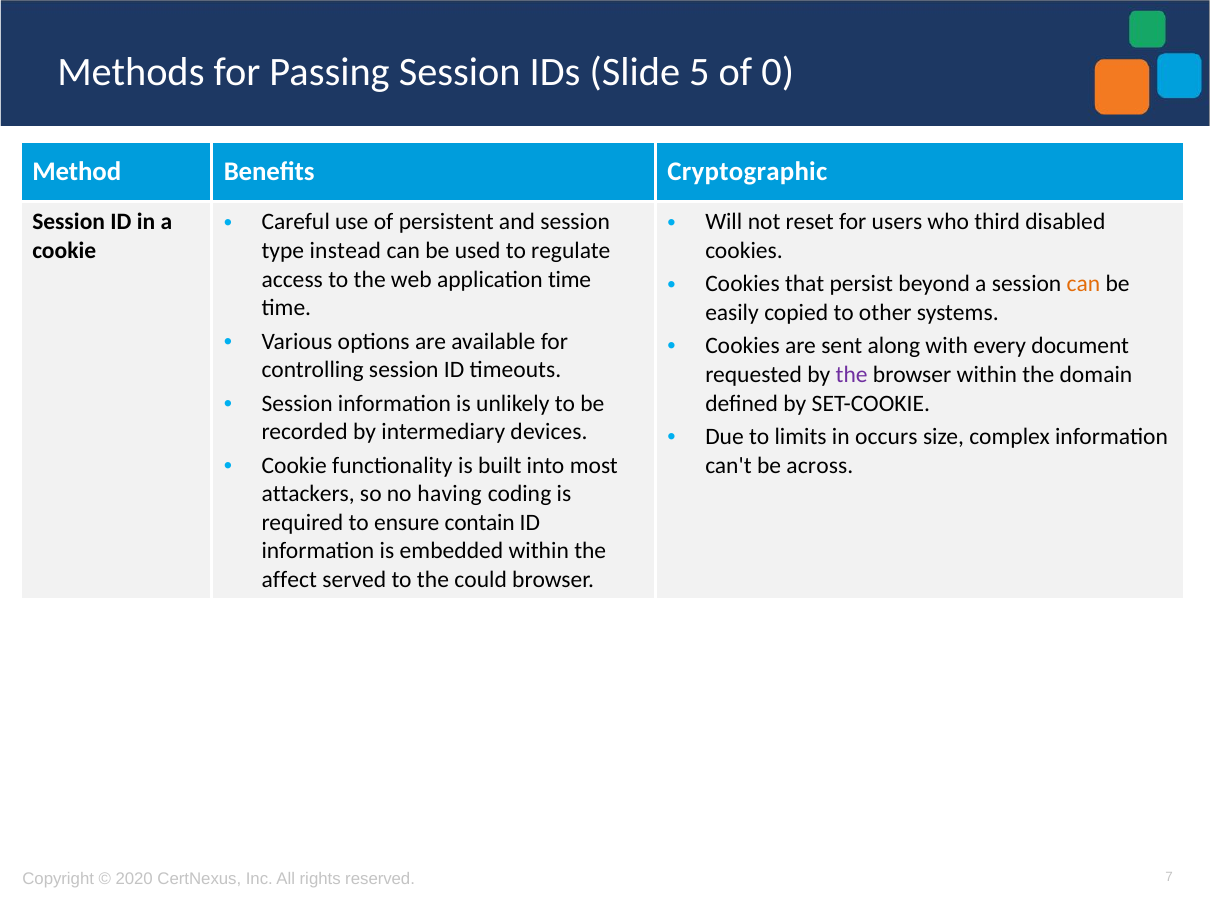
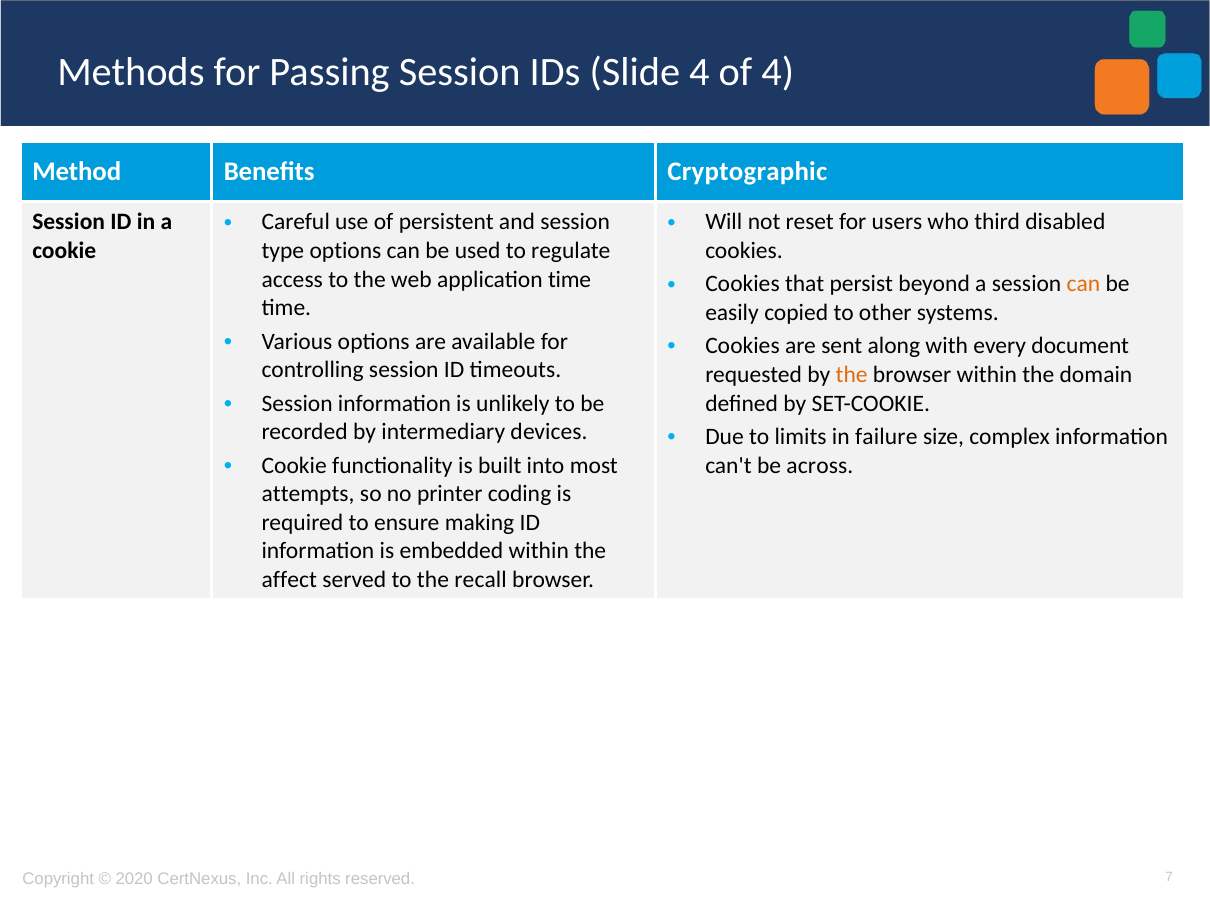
Slide 5: 5 -> 4 (699, 72)
of 0: 0 -> 4 (778, 72)
type instead: instead -> options (345, 251)
the colour: purple -> orange (852, 375)
occurs: occurs -> failure (886, 437)
attackers: attackers -> attempts (308, 494)
having: having -> printer (450, 494)
contain: contain -> making (480, 523)
could: could -> recall (481, 580)
